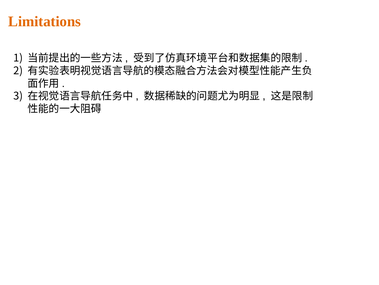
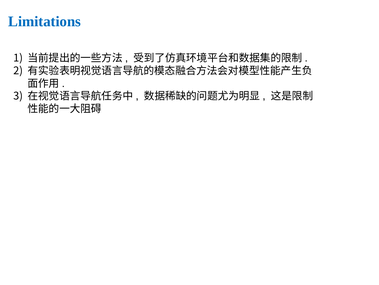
Limitations colour: orange -> blue (45, 21)
